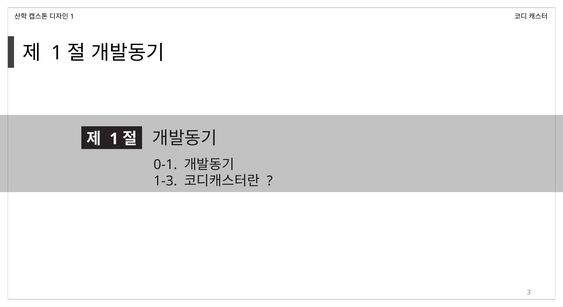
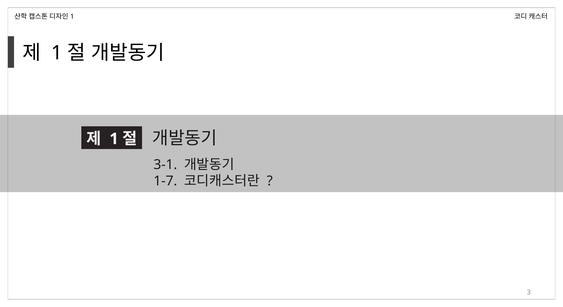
0-1: 0-1 -> 3-1 (165, 165)
1-3: 1-3 -> 1-7 (165, 181)
